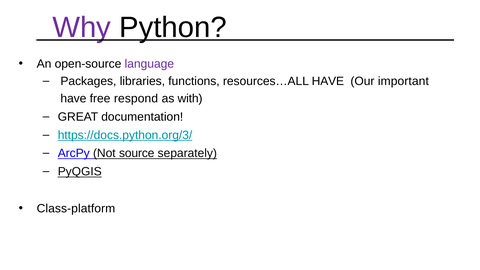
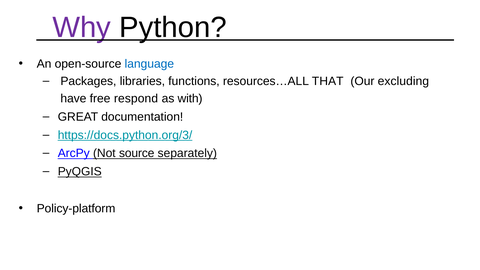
language colour: purple -> blue (149, 64)
resources…ALL HAVE: HAVE -> THAT (328, 81)
important: important -> excluding (403, 81)
Class-platform: Class-platform -> Policy-platform (76, 209)
